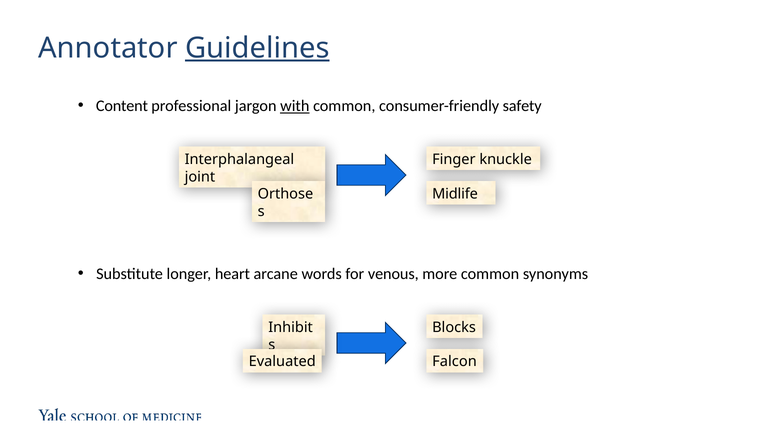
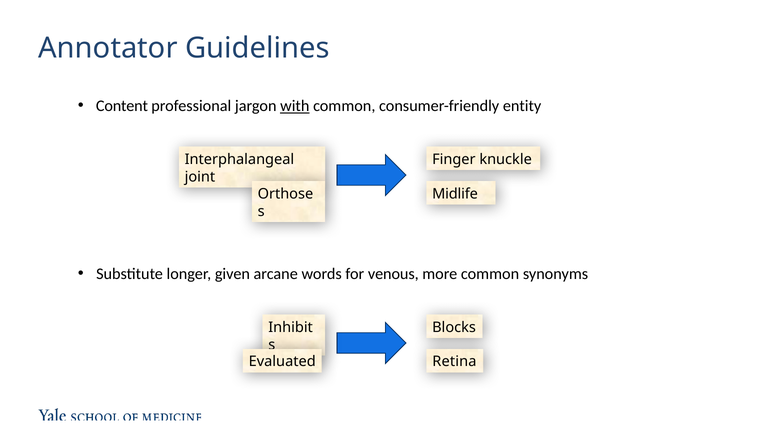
Guidelines underline: present -> none (257, 48)
safety: safety -> entity (522, 106)
heart: heart -> given (232, 274)
Falcon: Falcon -> Retina (454, 362)
